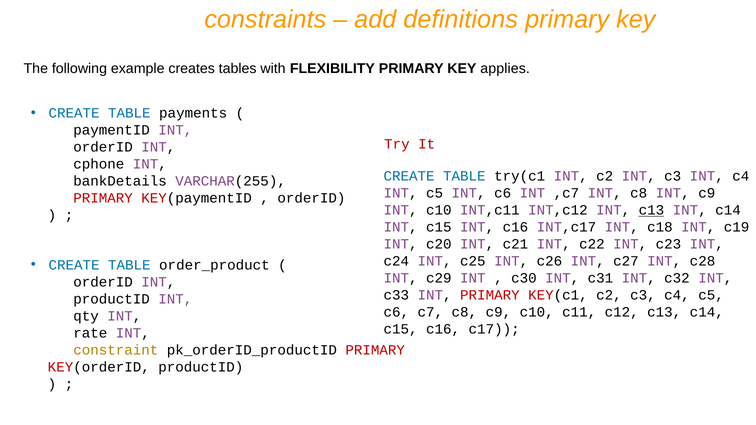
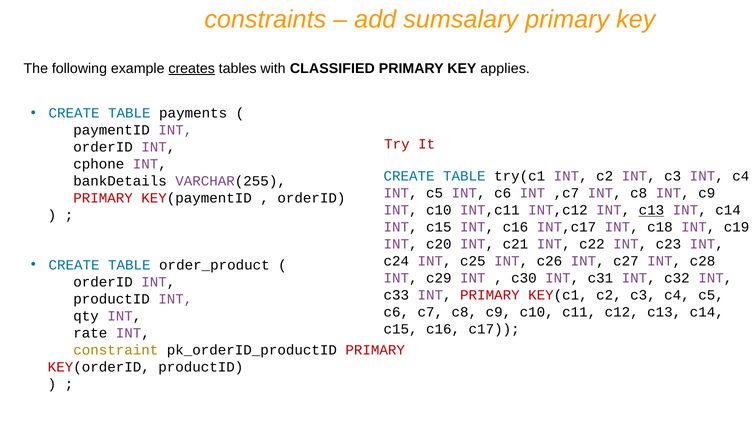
definitions: definitions -> sumsalary (461, 20)
creates underline: none -> present (192, 69)
FLEXIBILITY: FLEXIBILITY -> CLASSIFIED (332, 69)
